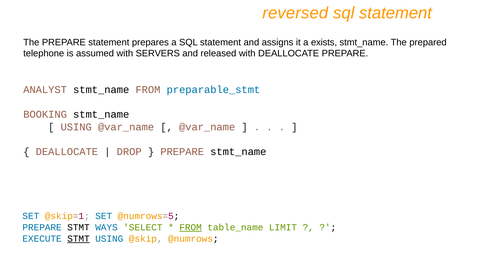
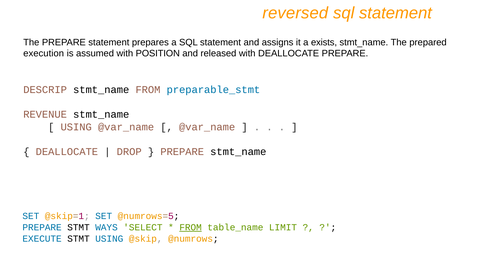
telephone: telephone -> execution (44, 54)
SERVERS: SERVERS -> POSITION (158, 54)
ANALYST: ANALYST -> DESCRIP (45, 90)
BOOKING: BOOKING -> REVENUE (45, 115)
STMT underline: present -> none (78, 239)
